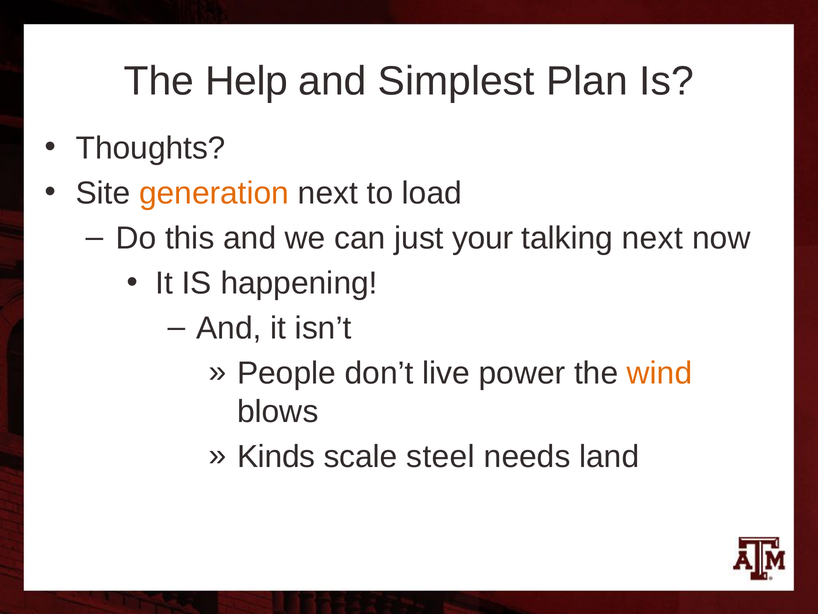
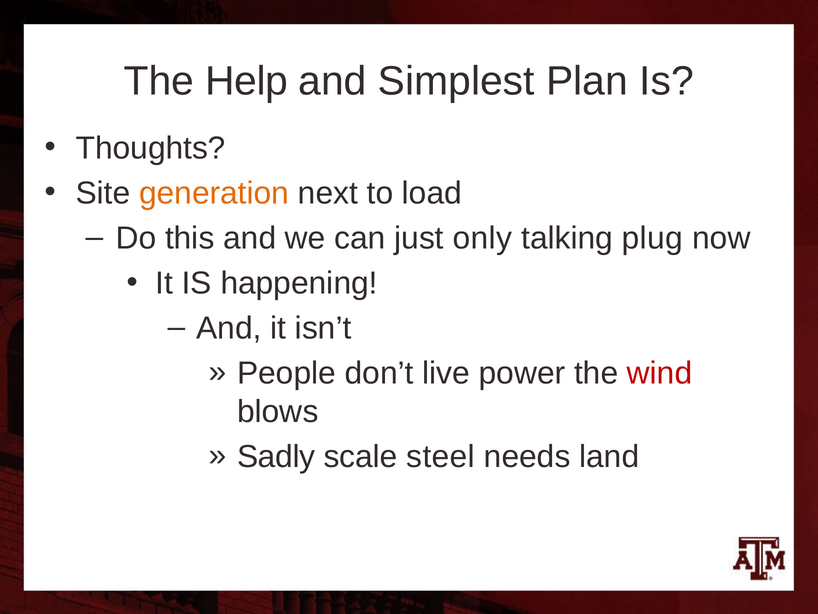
your: your -> only (482, 238)
talking next: next -> plug (652, 238)
wind colour: orange -> red (660, 373)
Kinds: Kinds -> Sadly (276, 456)
